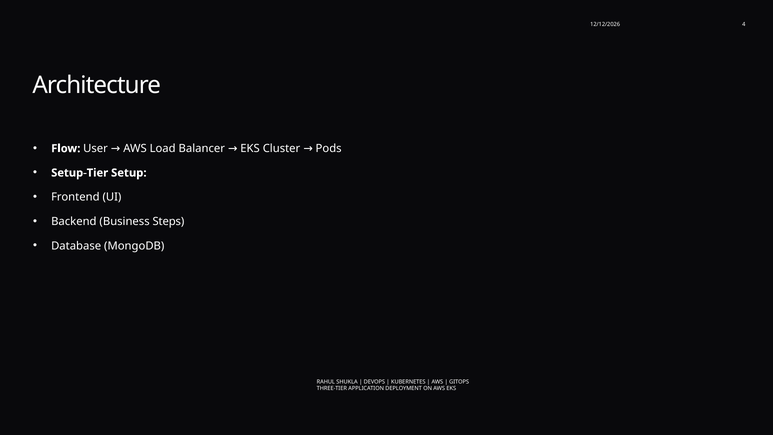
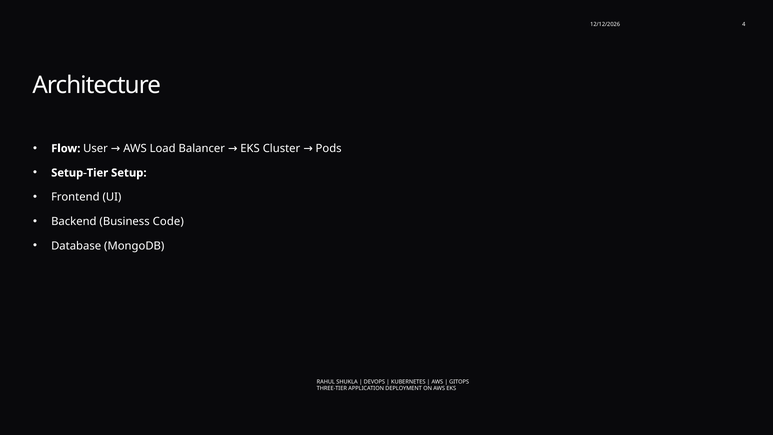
Steps: Steps -> Code (168, 221)
